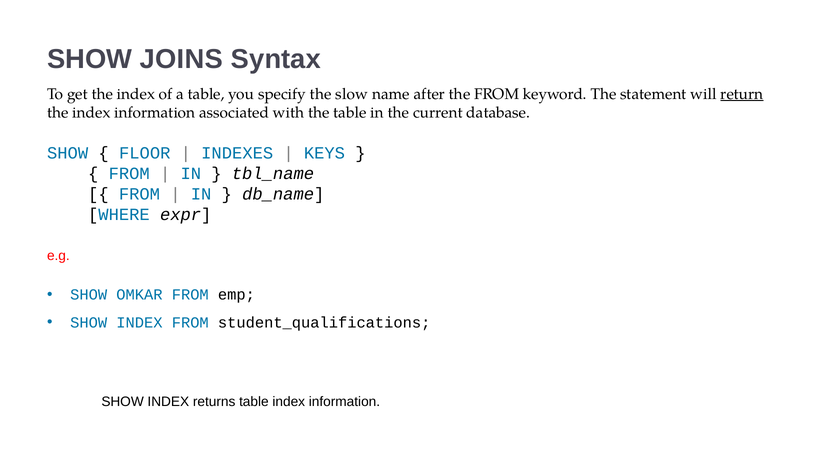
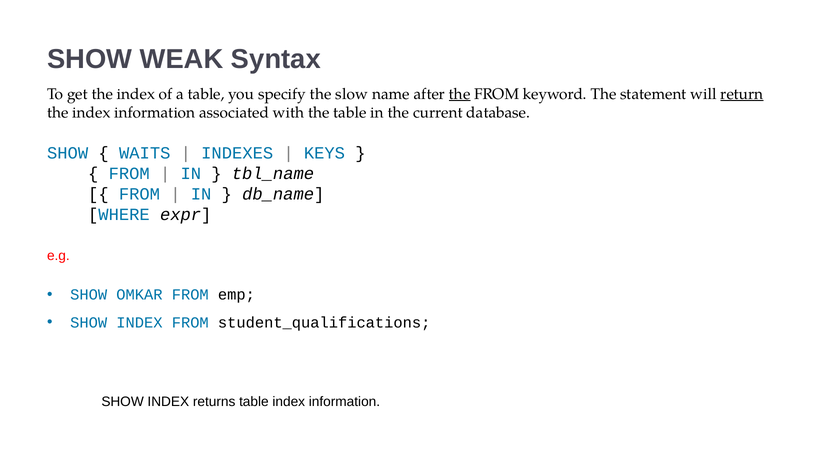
JOINS: JOINS -> WEAK (182, 59)
the underline: none -> present (460, 94)
FLOOR: FLOOR -> WAITS (145, 153)
